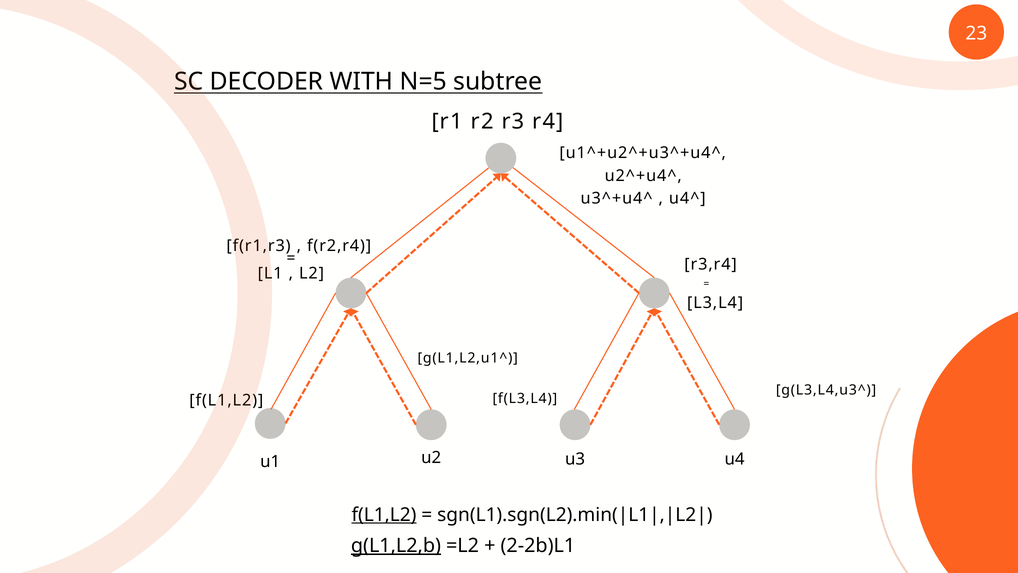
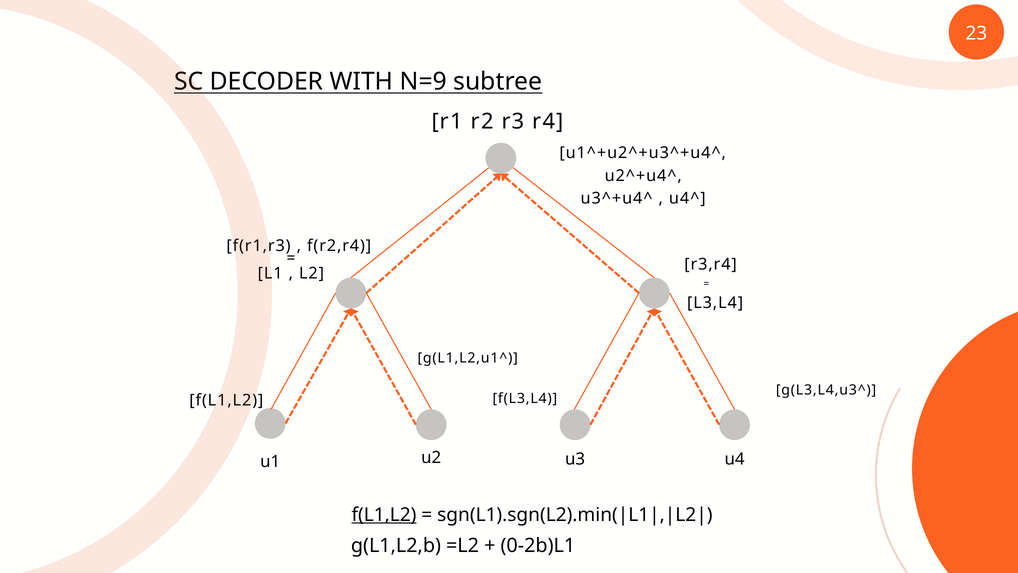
N=5: N=5 -> N=9 (423, 82)
g(L1,L2,b underline: present -> none (396, 545)
2-2b)L1: 2-2b)L1 -> 0-2b)L1 (538, 545)
